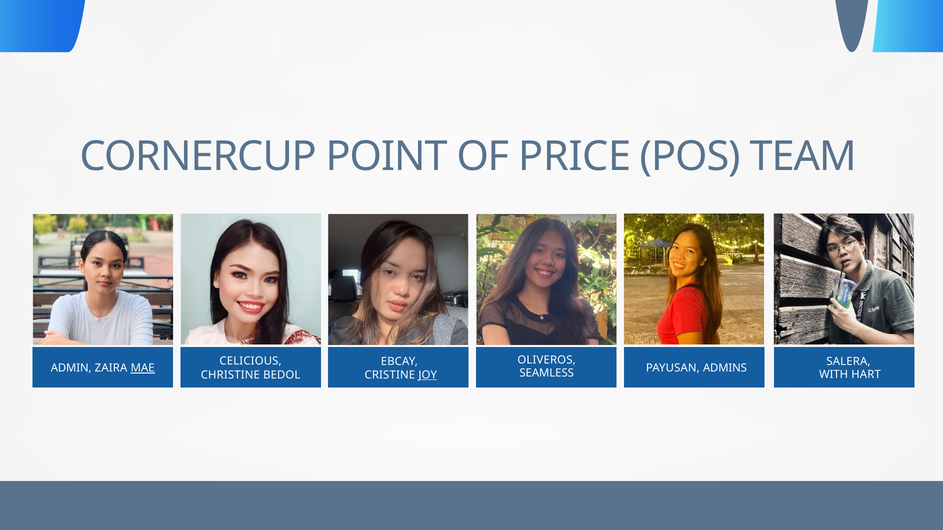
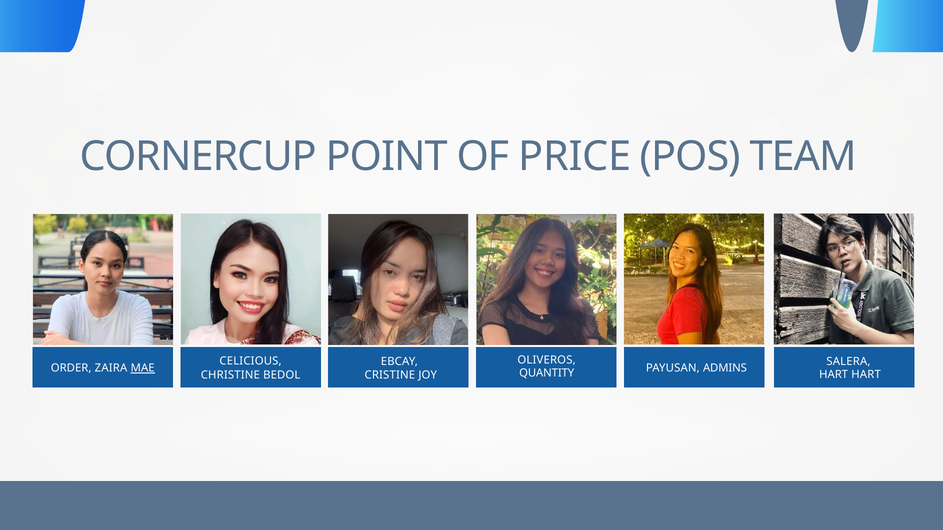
ADMIN: ADMIN -> ORDER (71, 368)
SEAMLESS: SEAMLESS -> QUANTITY (547, 373)
WITH: WITH -> HART (834, 375)
JOY underline: present -> none (428, 375)
